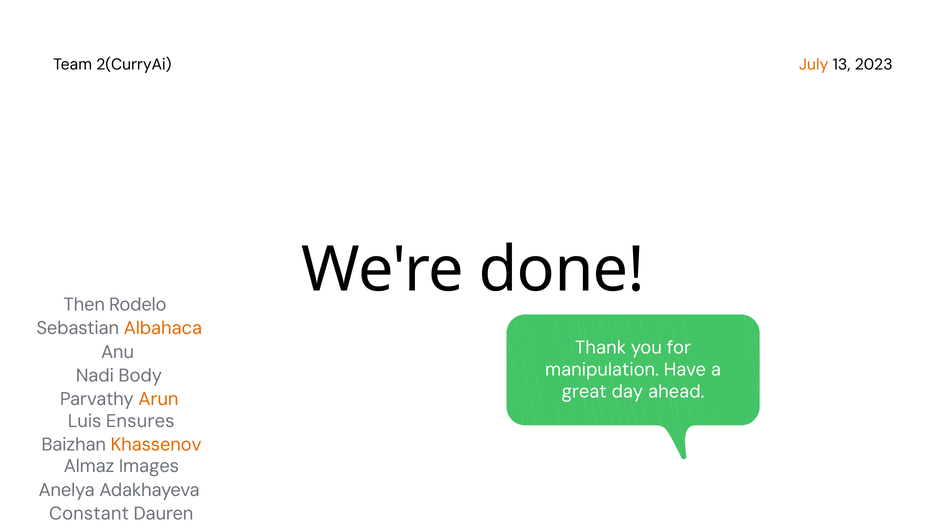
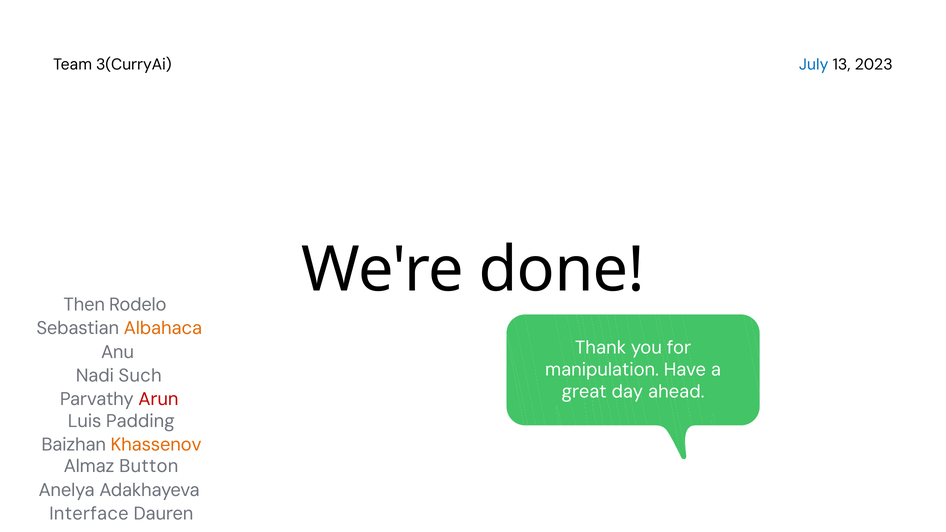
2(CurryAi: 2(CurryAi -> 3(CurryAi (134, 64)
July colour: orange -> blue (814, 64)
Body: Body -> Such (140, 376)
Arun colour: orange -> red (158, 399)
Ensures: Ensures -> Padding (140, 421)
Images: Images -> Button (149, 466)
Constant: Constant -> Interface (89, 514)
